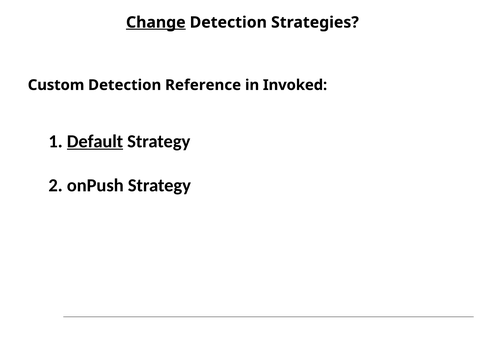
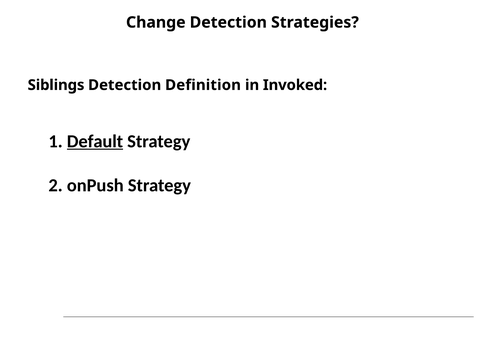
Change underline: present -> none (156, 22)
Custom: Custom -> Siblings (56, 85)
Reference: Reference -> Definition (203, 85)
